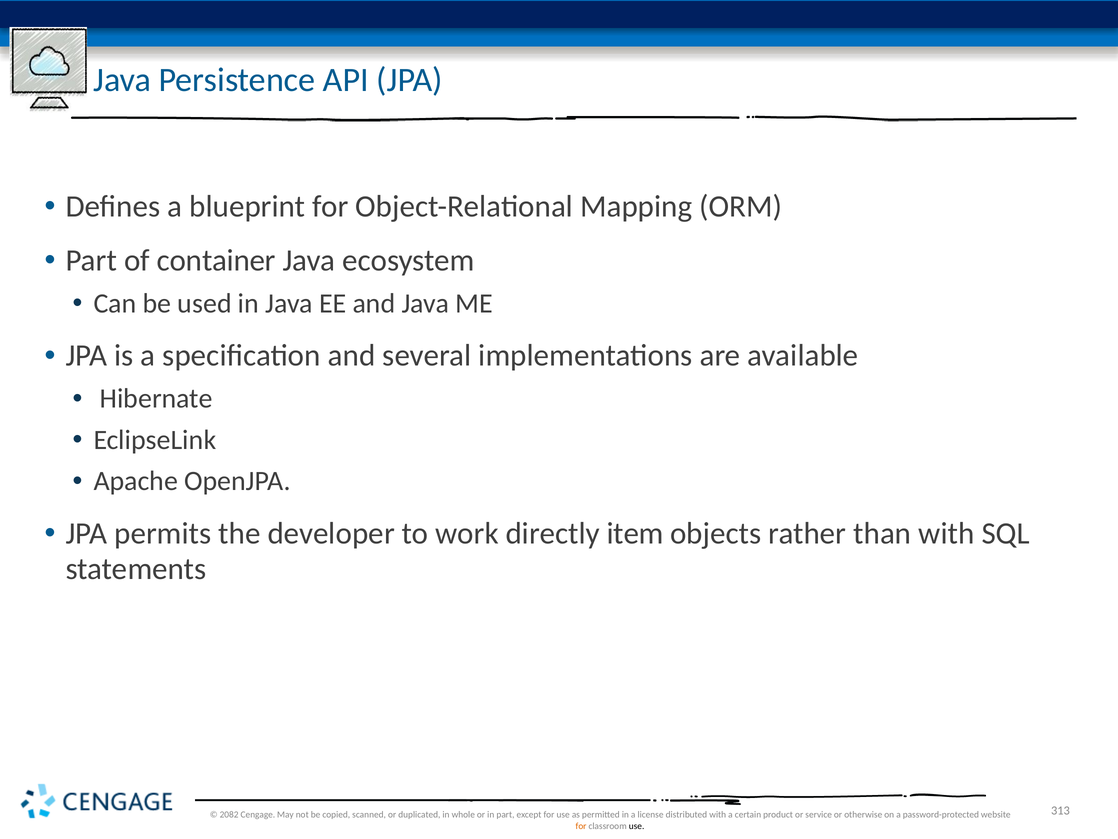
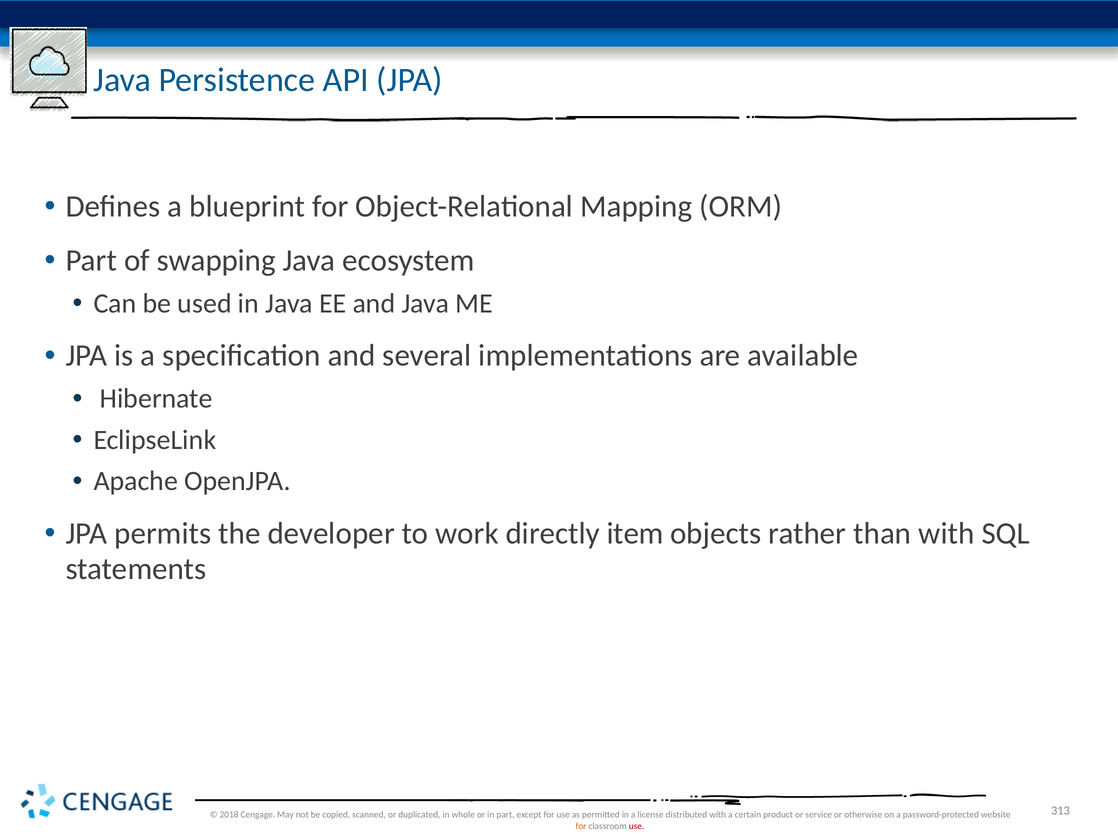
container: container -> swapping (216, 260)
2082: 2082 -> 2018 (229, 814)
use colour: black -> red (637, 826)
